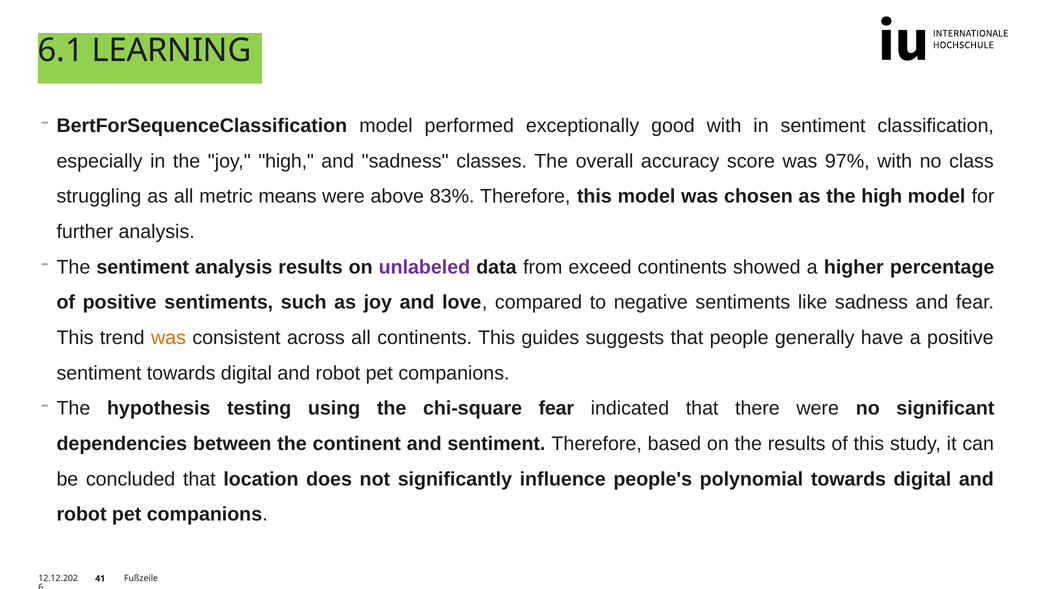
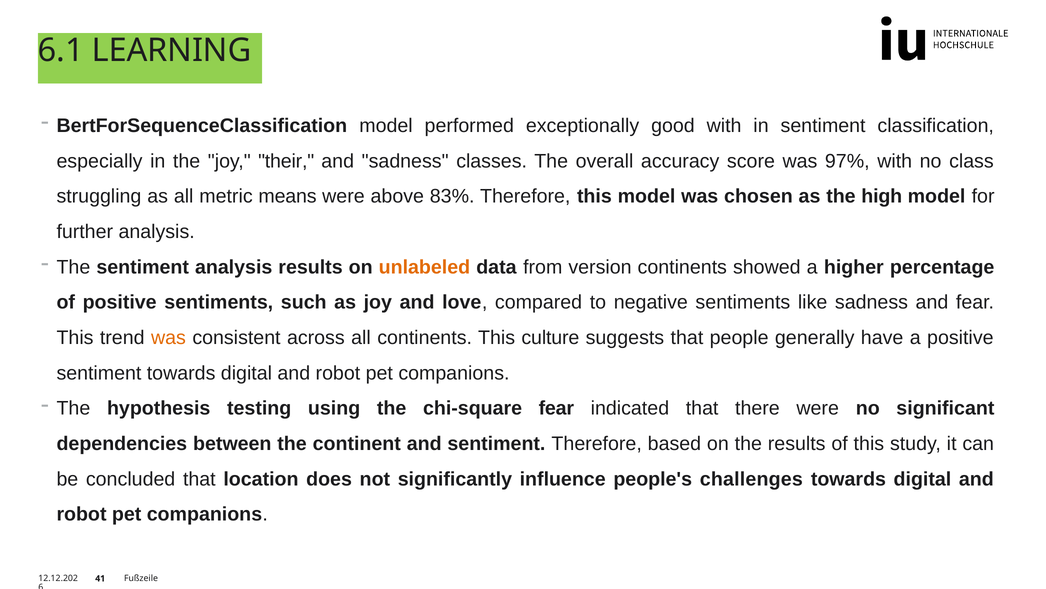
joy high: high -> their (286, 161)
unlabeled colour: purple -> orange (424, 267)
exceed: exceed -> version (600, 267)
guides: guides -> culture (550, 337)
polynomial: polynomial -> challenges (751, 479)
